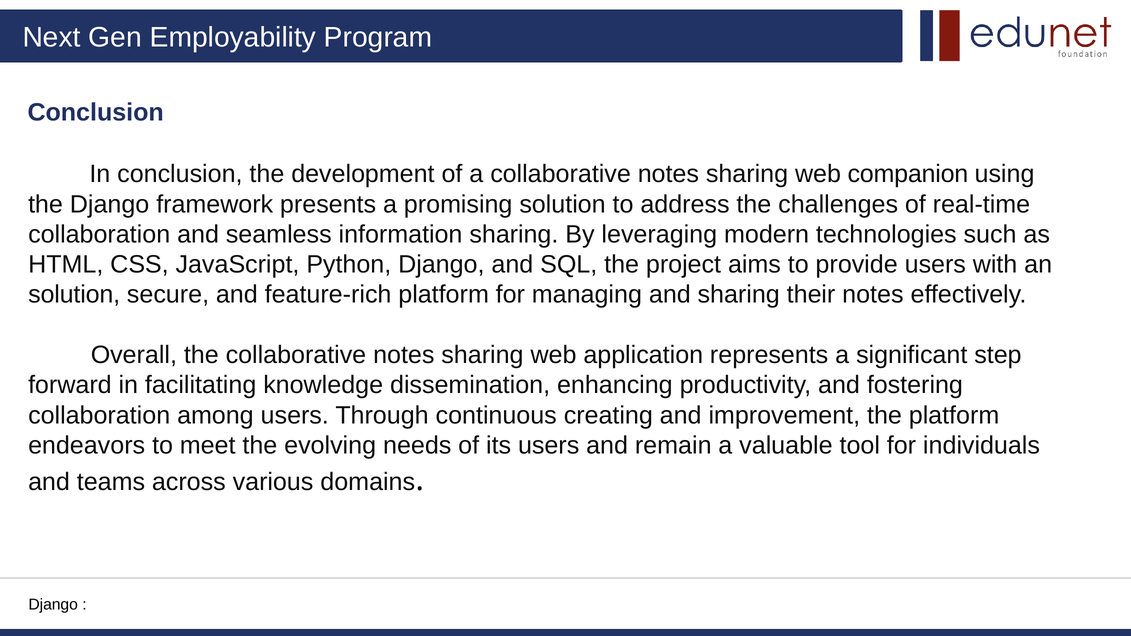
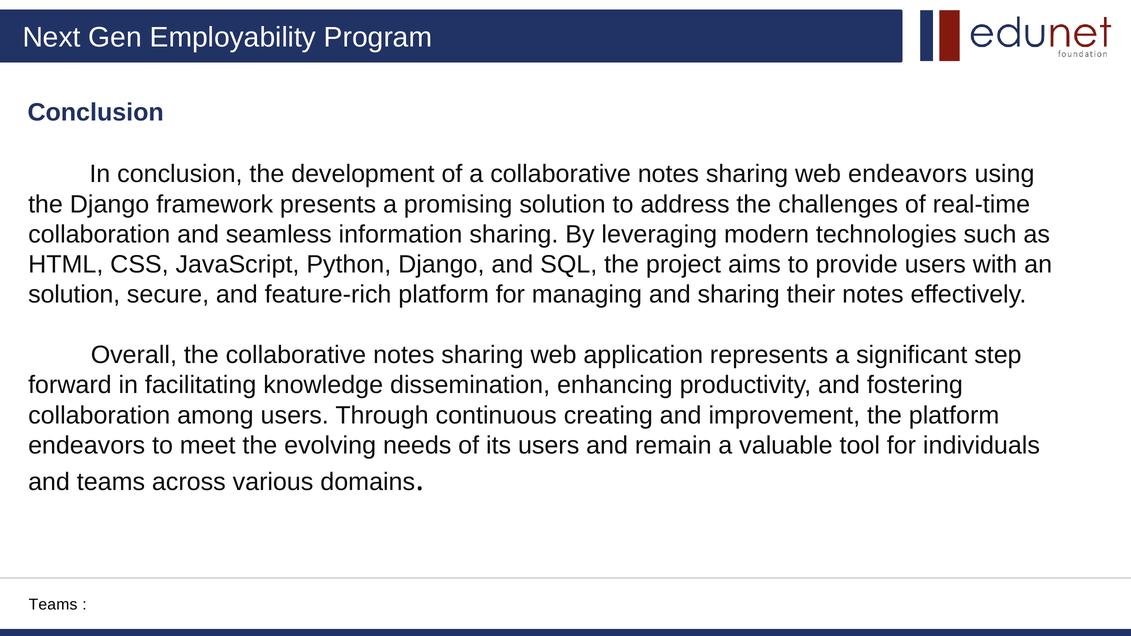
web companion: companion -> endeavors (908, 174)
Django: Django -> Teams (53, 605)
